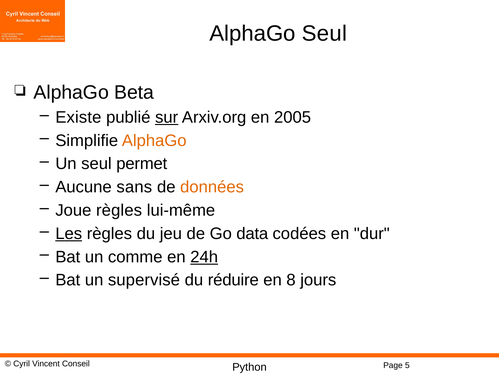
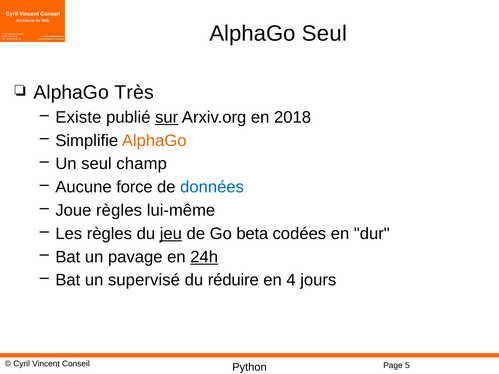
Beta: Beta -> Très (134, 93)
2005: 2005 -> 2018 (293, 117)
permet: permet -> champ (142, 164)
sans: sans -> force (134, 187)
données colour: orange -> blue (212, 187)
Les underline: present -> none (69, 234)
jeu underline: none -> present (171, 234)
data: data -> beta (252, 234)
comme: comme -> pavage (135, 257)
8: 8 -> 4 (291, 280)
